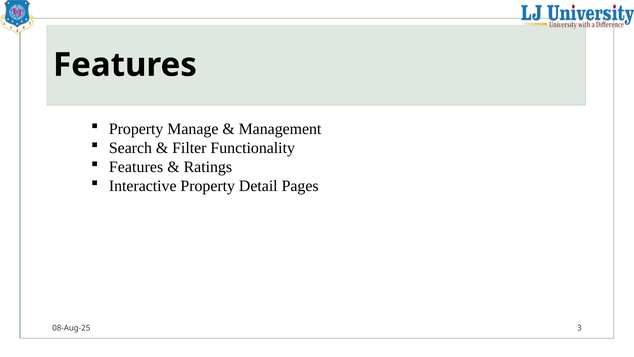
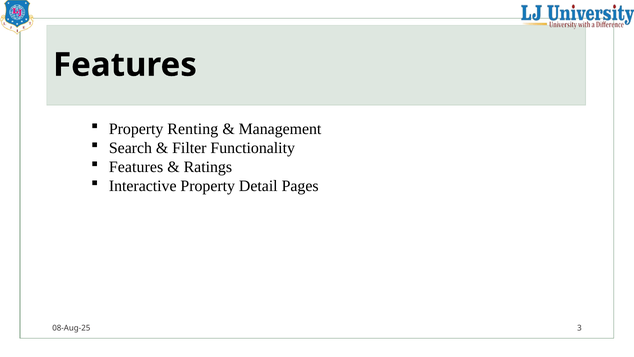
Manage: Manage -> Renting (193, 129)
